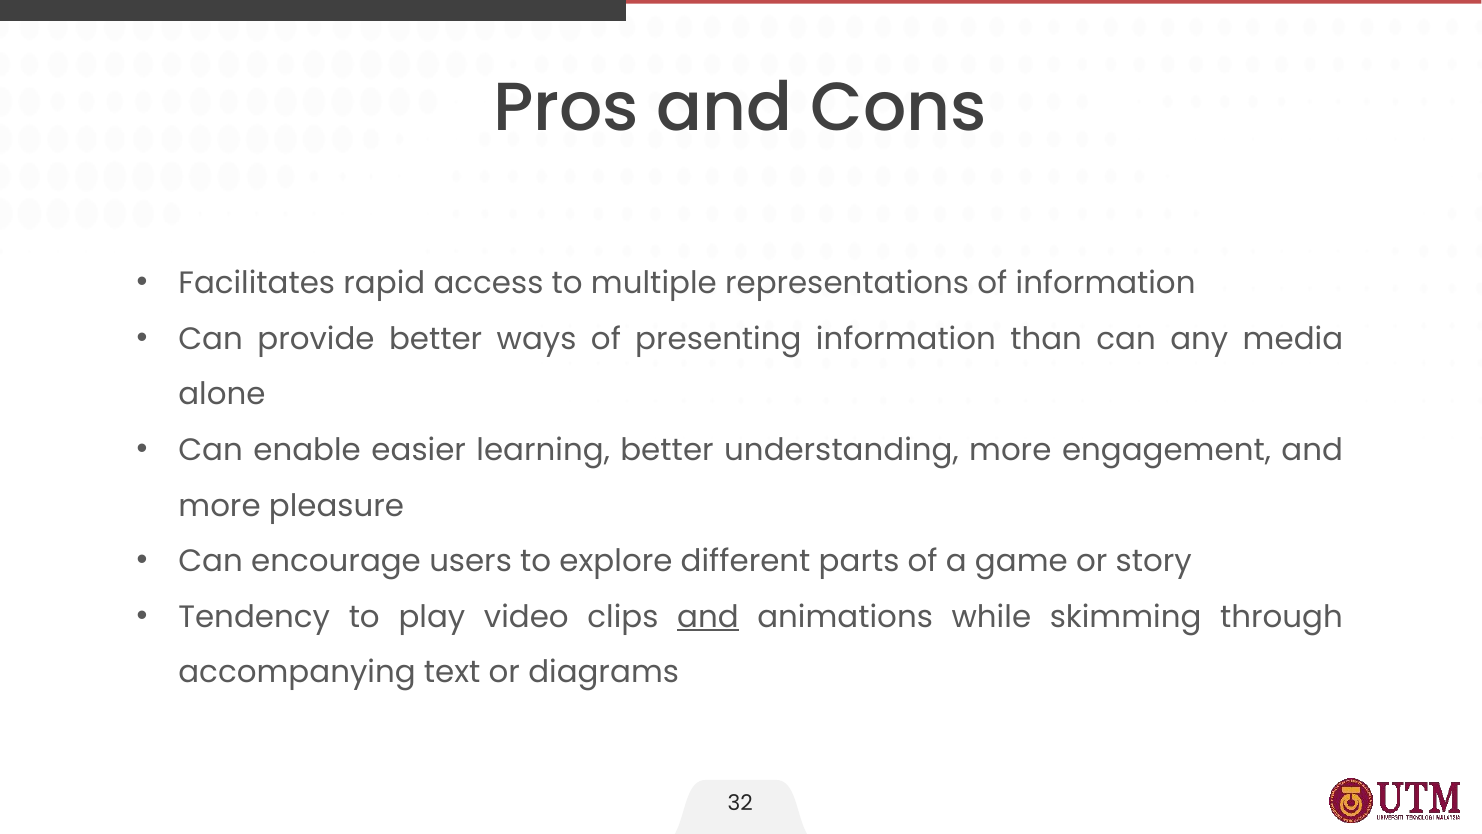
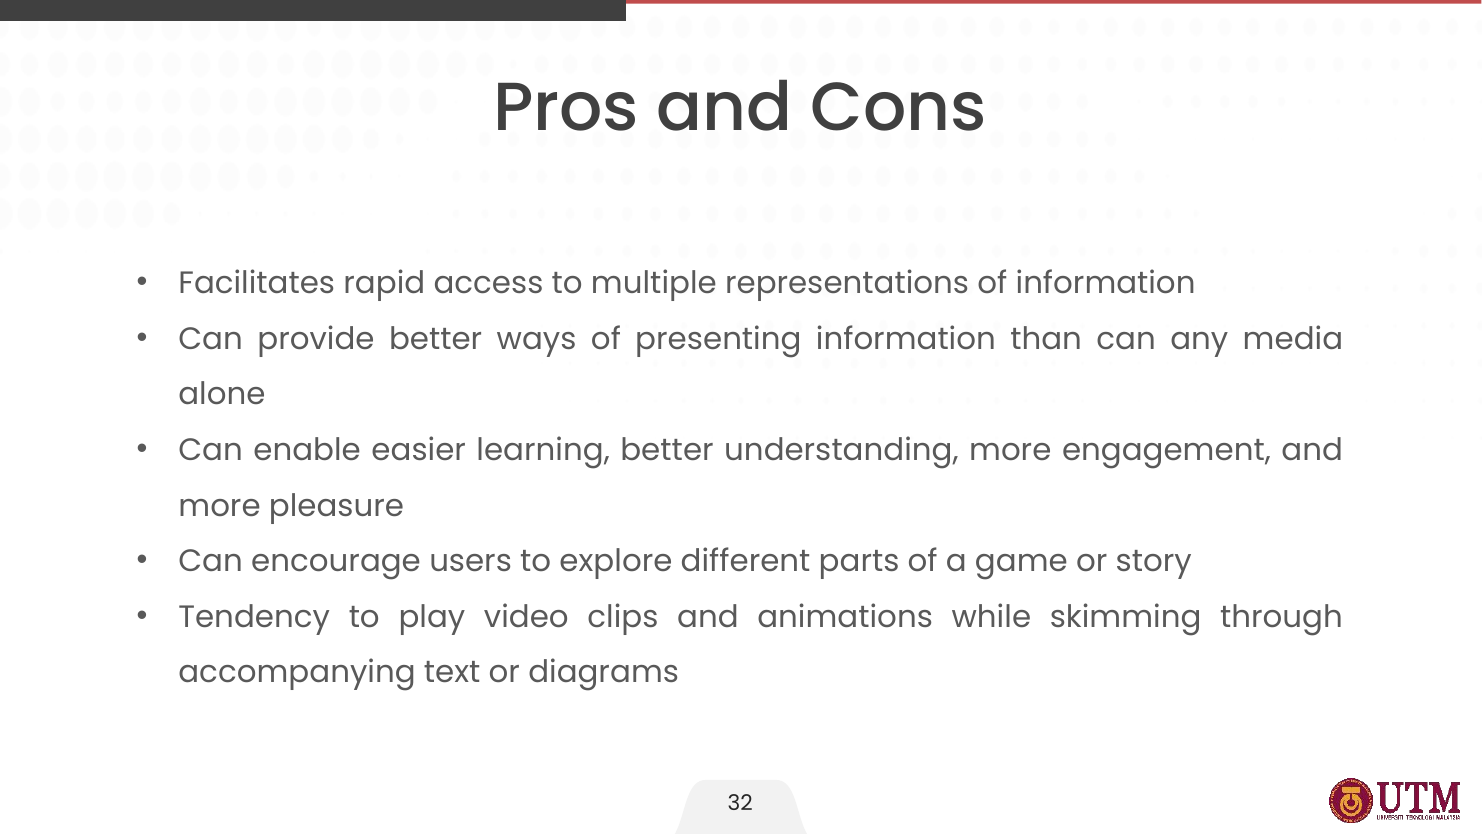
and underline: present -> none (708, 617)
